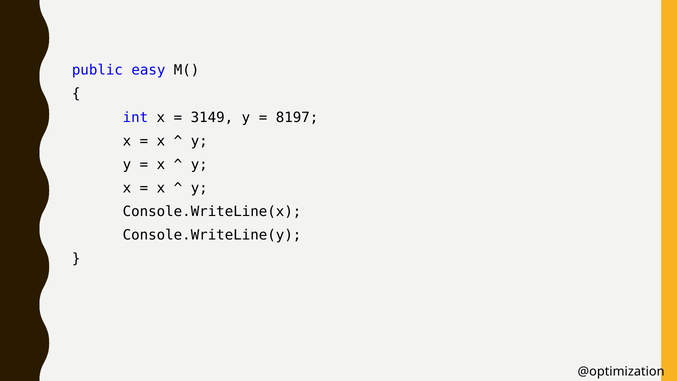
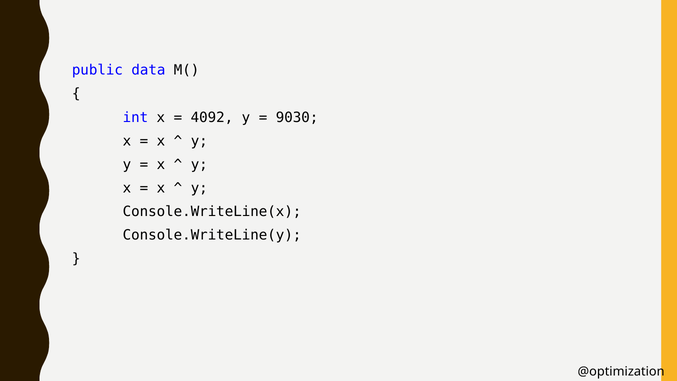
easy: easy -> data (148, 70)
3149: 3149 -> 4092 (212, 117)
8197: 8197 -> 9030 (297, 117)
